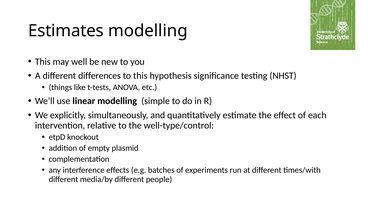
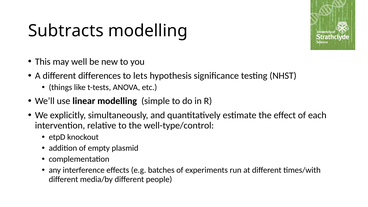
Estimates: Estimates -> Subtracts (66, 31)
to this: this -> lets (140, 76)
